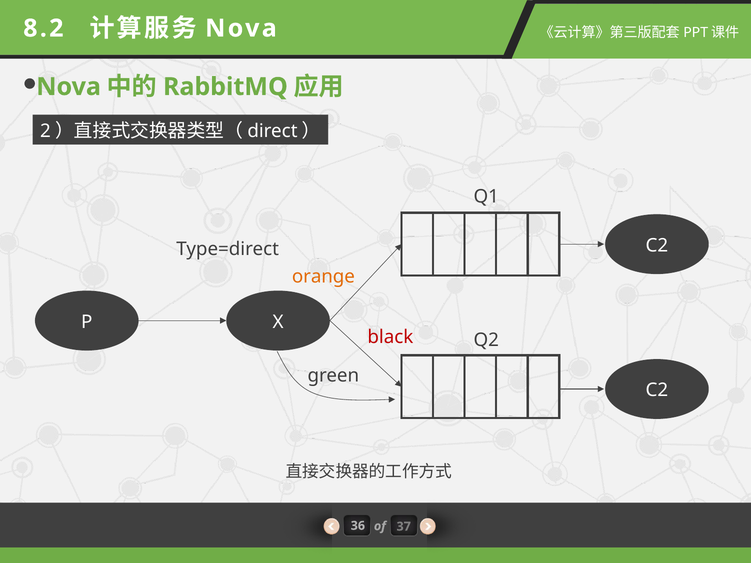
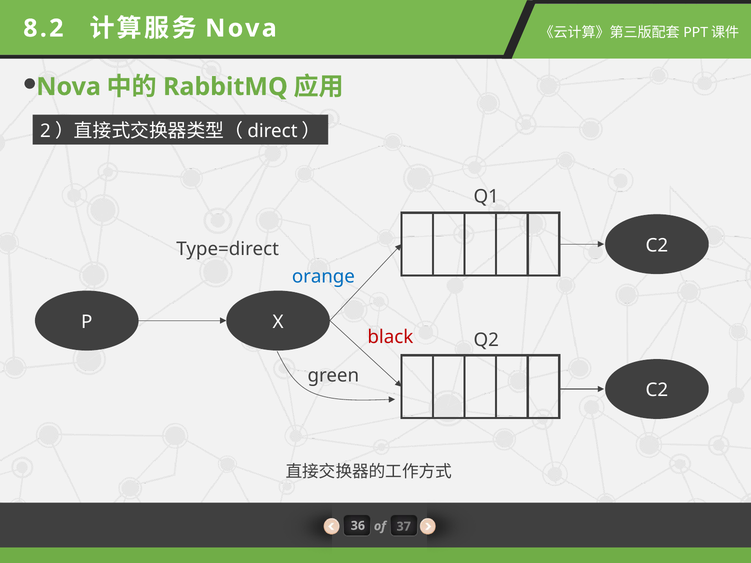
orange colour: orange -> blue (323, 277)
